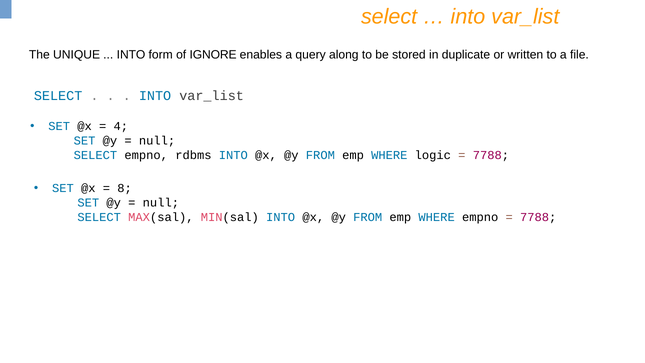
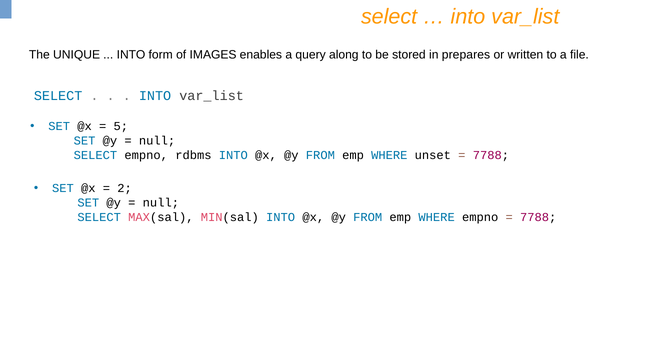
IGNORE: IGNORE -> IMAGES (213, 55)
duplicate: duplicate -> prepares (466, 55)
4: 4 -> 5 (121, 126)
logic: logic -> unset (433, 155)
8: 8 -> 2 (125, 188)
